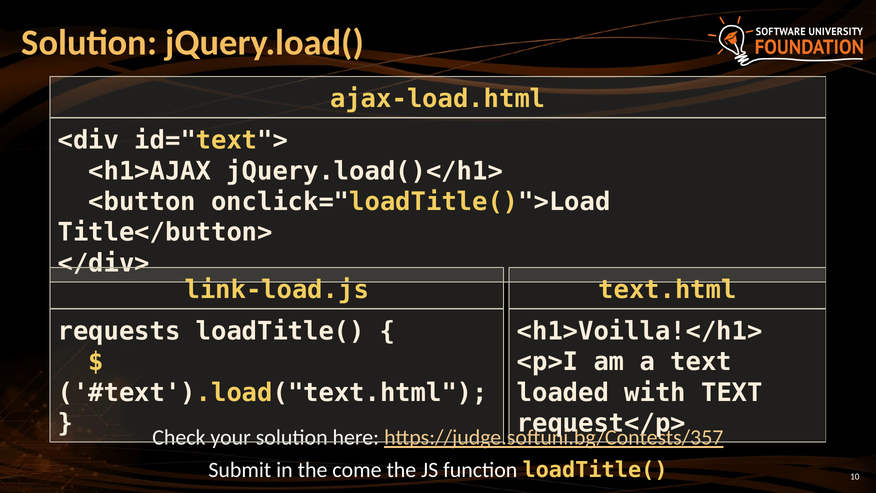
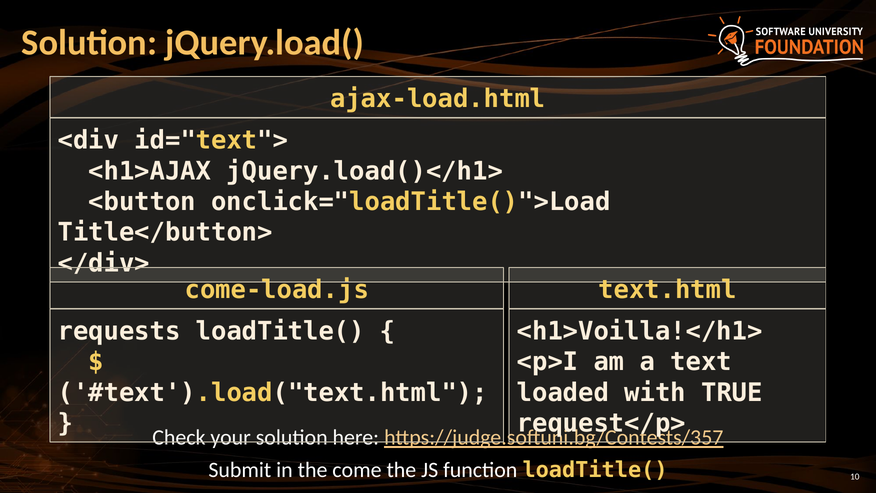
link-load.js: link-load.js -> come-load.js (277, 290)
with TEXT: TEXT -> TRUE (732, 392)
